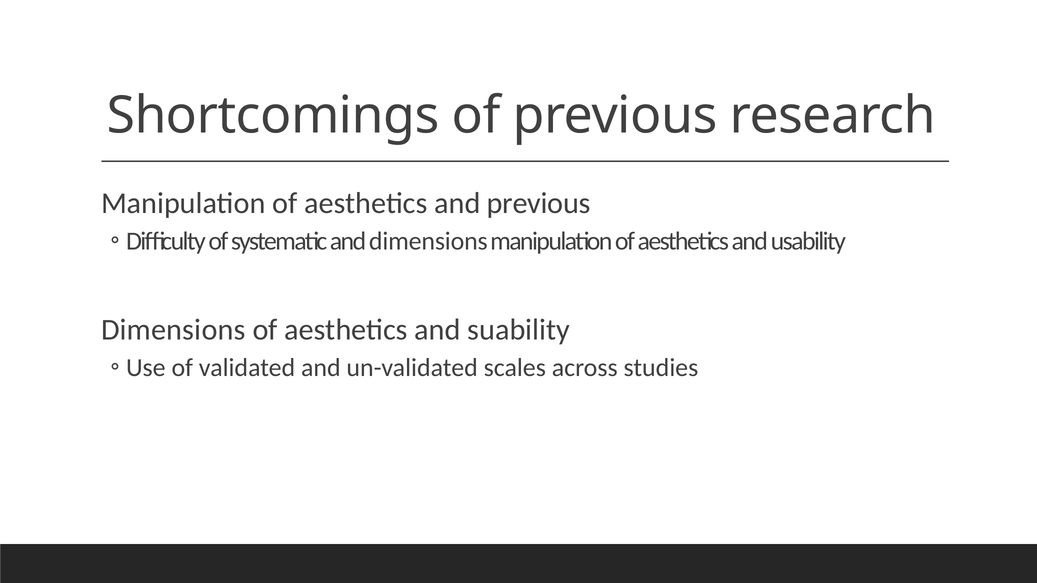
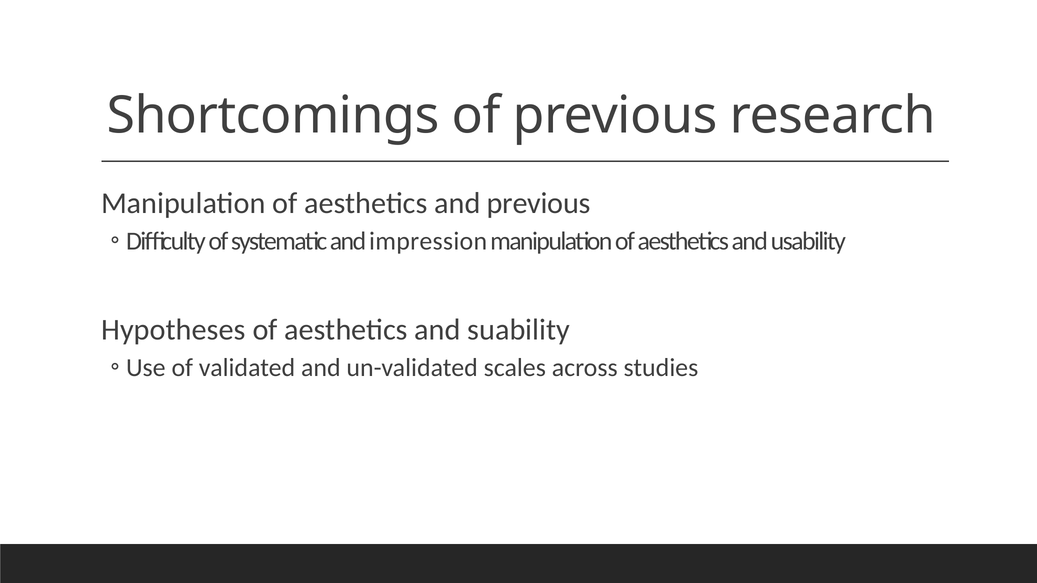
and dimensions: dimensions -> impression (428, 241)
Dimensions: Dimensions -> Hypotheses (173, 330)
